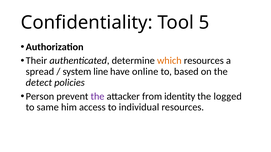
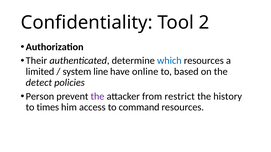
5: 5 -> 2 (204, 23)
which colour: orange -> blue (169, 61)
spread: spread -> limited (40, 72)
identity: identity -> restrict (180, 97)
logged: logged -> history (228, 97)
same: same -> times (48, 108)
individual: individual -> command (139, 108)
